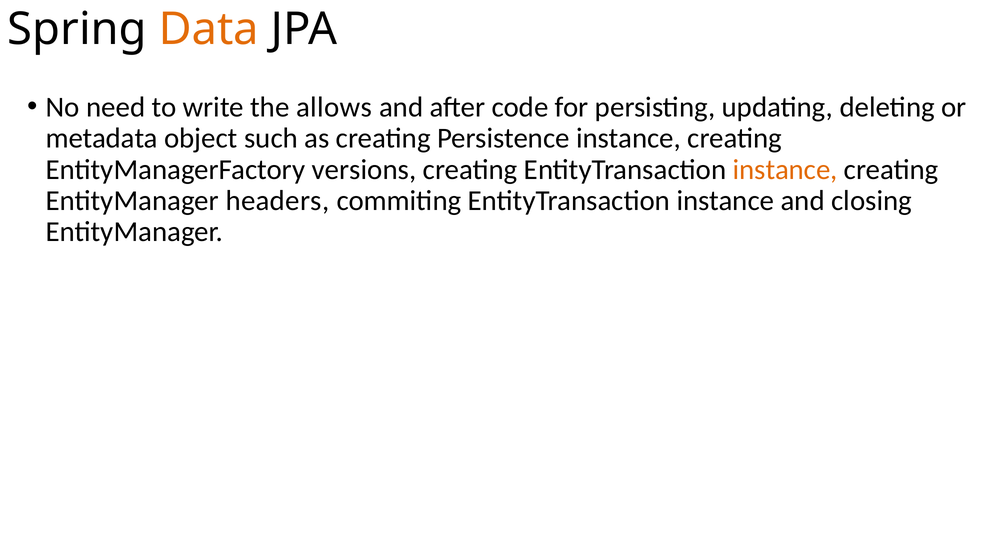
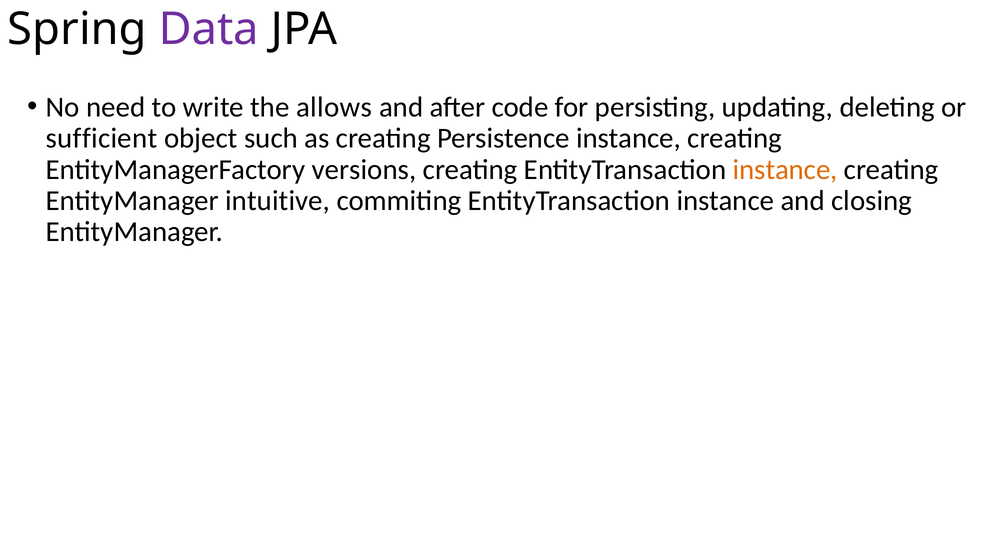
Data colour: orange -> purple (209, 29)
metadata: metadata -> sufficient (102, 138)
headers: headers -> intuitive (278, 201)
